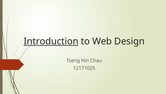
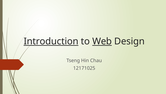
Web underline: none -> present (102, 41)
